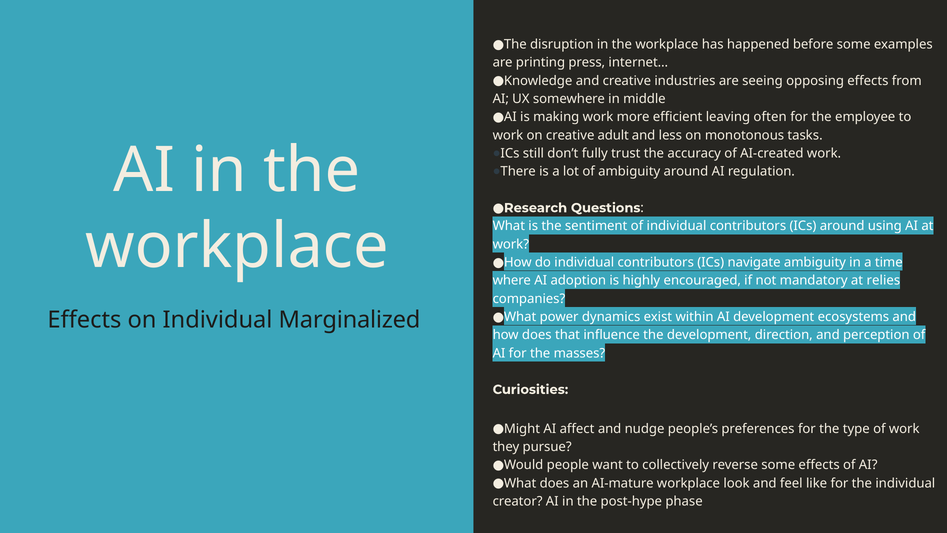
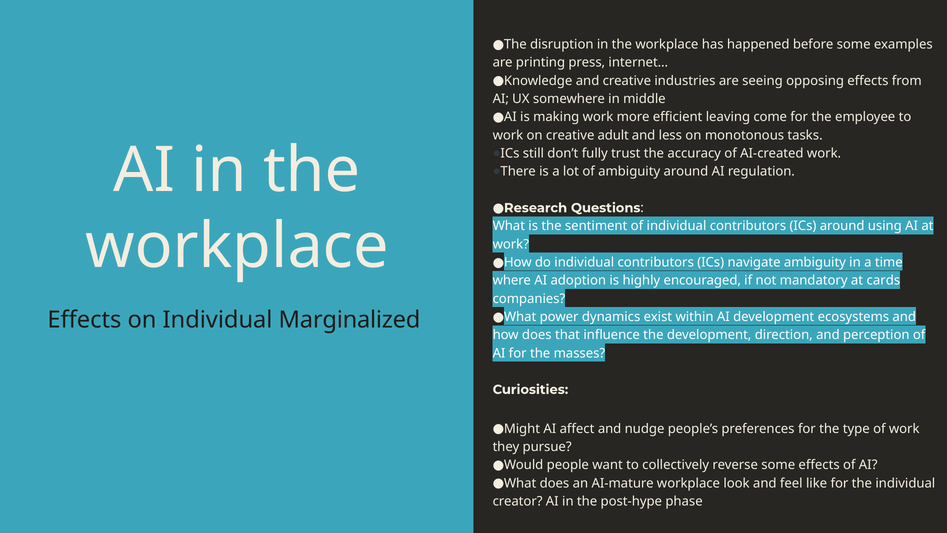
often: often -> come (770, 117)
relies: relies -> cards (883, 280)
